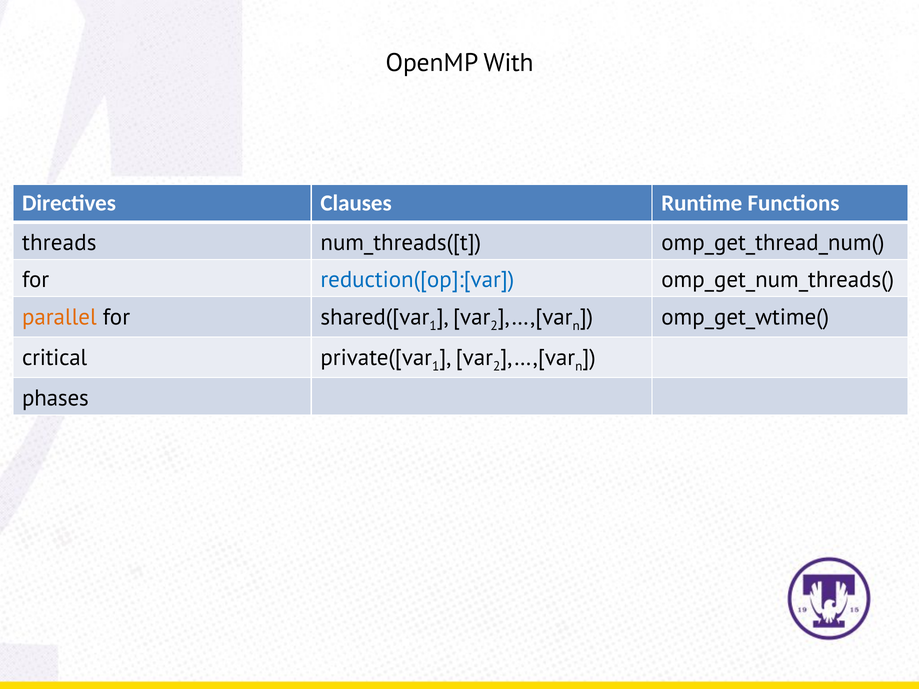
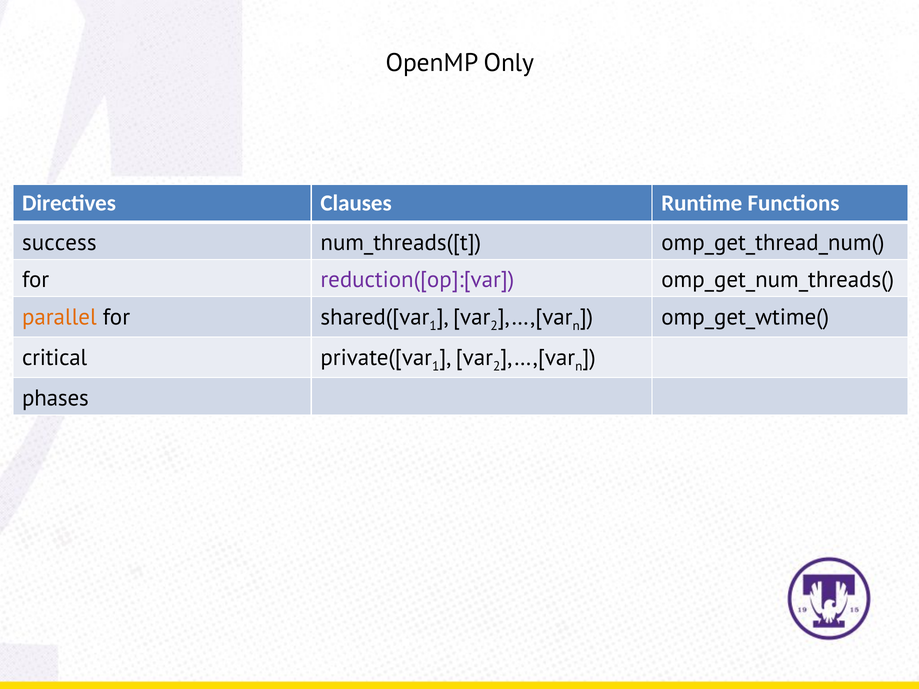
With: With -> Only (509, 63)
threads: threads -> success (59, 243)
reduction([op]:[var colour: blue -> purple (417, 280)
